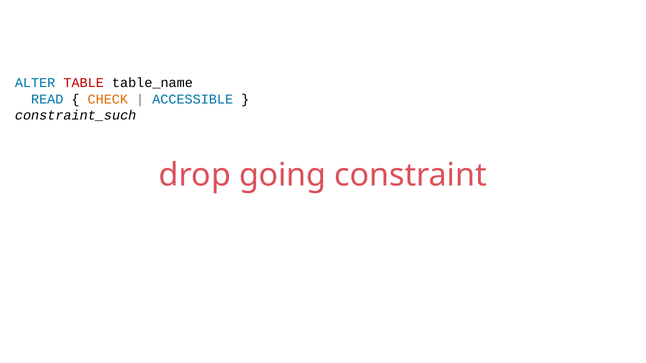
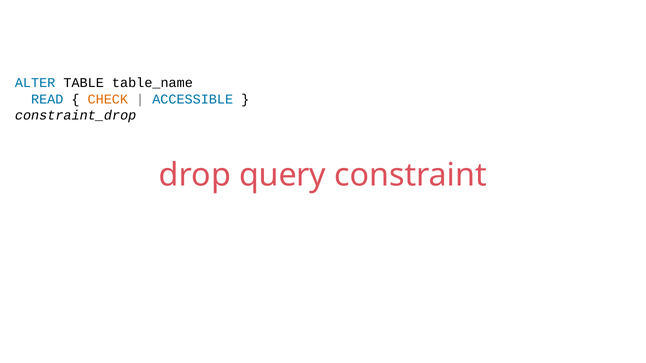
TABLE colour: red -> black (84, 83)
constraint_such: constraint_such -> constraint_drop (76, 115)
going: going -> query (283, 175)
